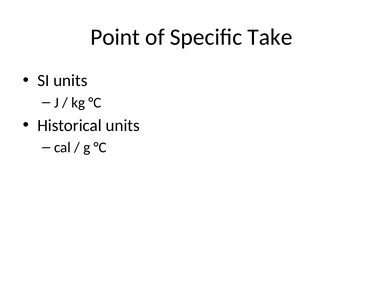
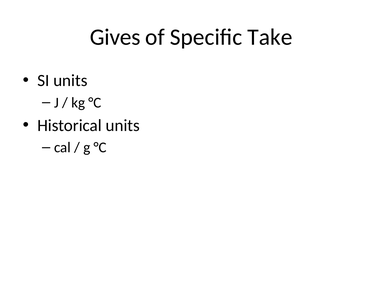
Point: Point -> Gives (115, 37)
